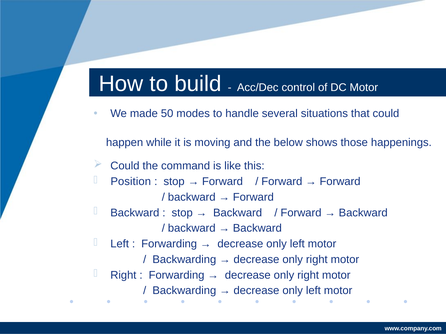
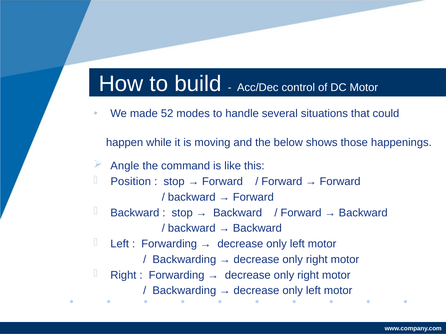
50: 50 -> 52 (167, 114)
Could: Could -> Angle (125, 166)
